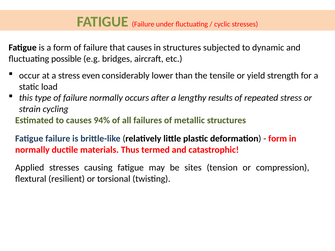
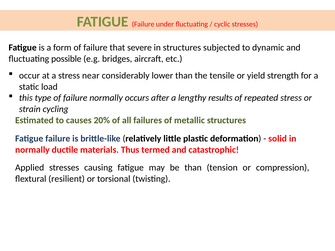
that causes: causes -> severe (139, 48)
even: even -> near (91, 76)
94%: 94% -> 20% (102, 120)
form: form -> solid (278, 139)
be sites: sites -> than (193, 168)
